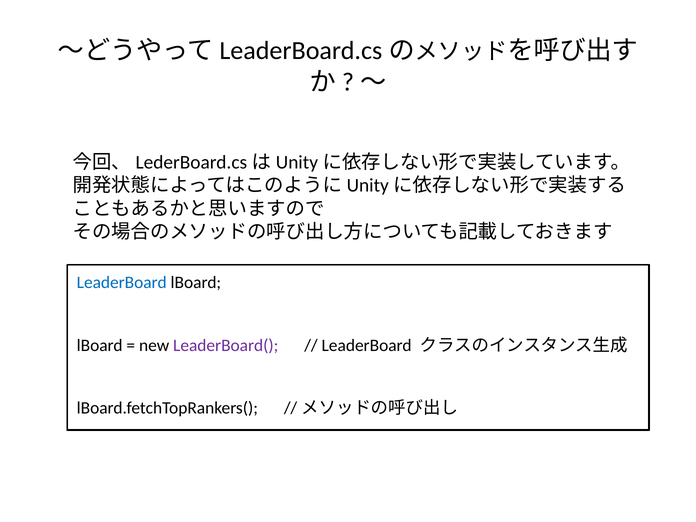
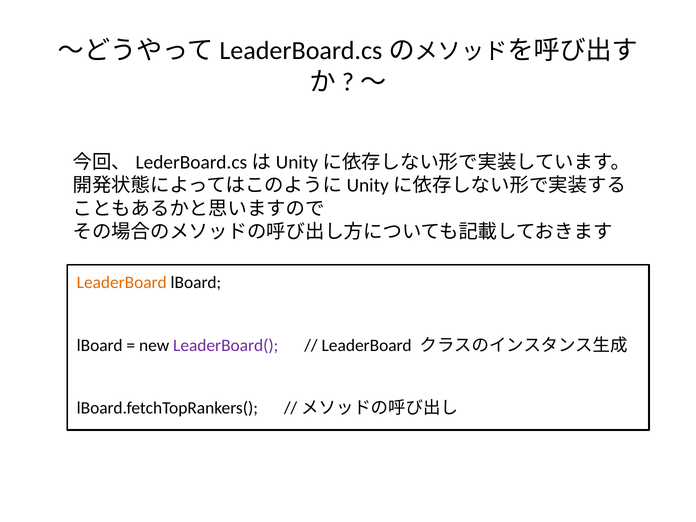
LeaderBoard colour: blue -> orange (122, 283)
